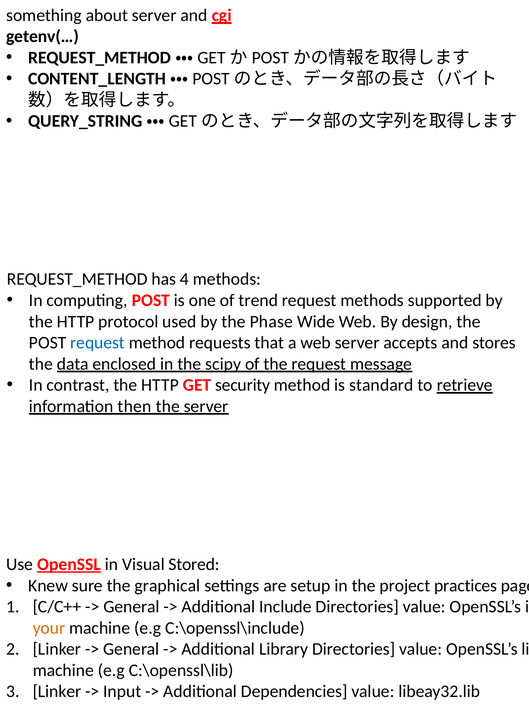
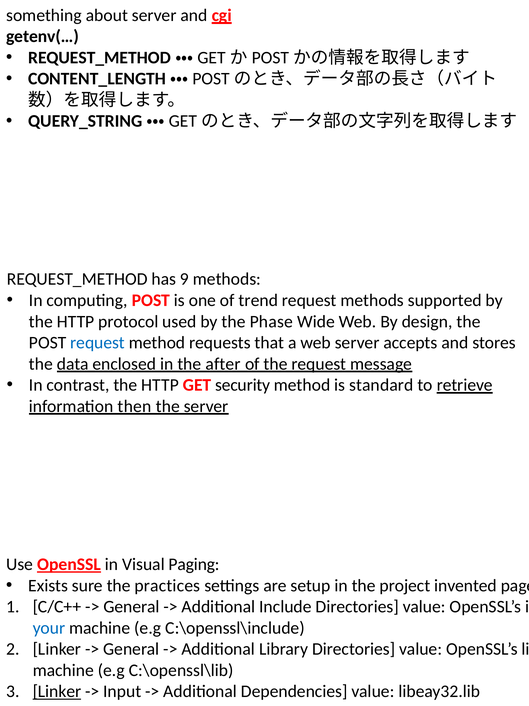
4: 4 -> 9 (184, 279)
scipy: scipy -> after (223, 364)
Stored: Stored -> Paging (194, 564)
Knew: Knew -> Exists (48, 585)
graphical: graphical -> practices (167, 585)
practices: practices -> invented (466, 585)
your colour: orange -> blue (49, 627)
Linker underline: none -> present (57, 691)
